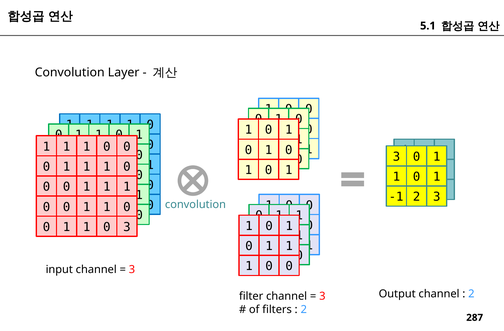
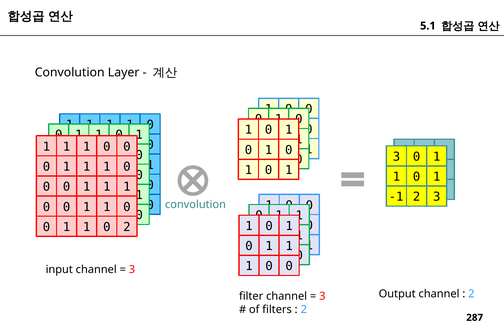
1 0 3: 3 -> 2 (127, 227)
